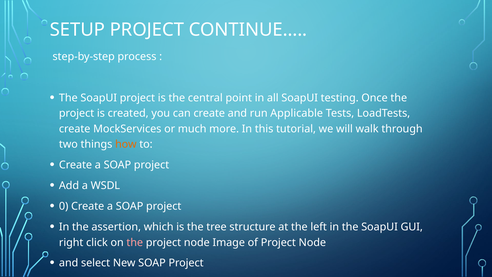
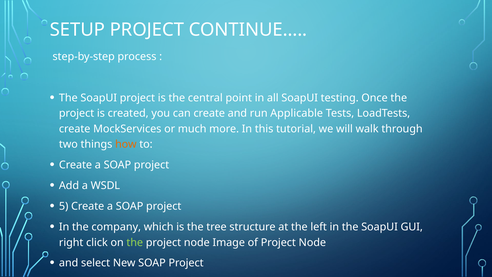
0: 0 -> 5 (64, 206)
assertion: assertion -> company (116, 227)
the colour: pink -> light green (135, 242)
